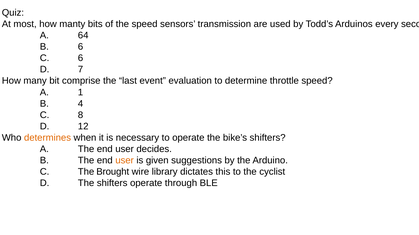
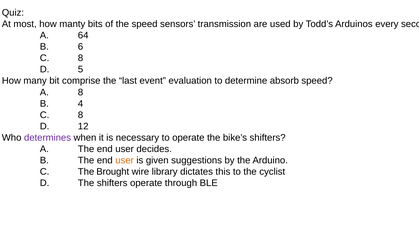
6: 6 -> 8 (81, 58)
7: 7 -> 5 (81, 70)
throttle: throttle -> absorb (284, 81)
A 1: 1 -> 8 (81, 92)
determines colour: orange -> purple (48, 138)
